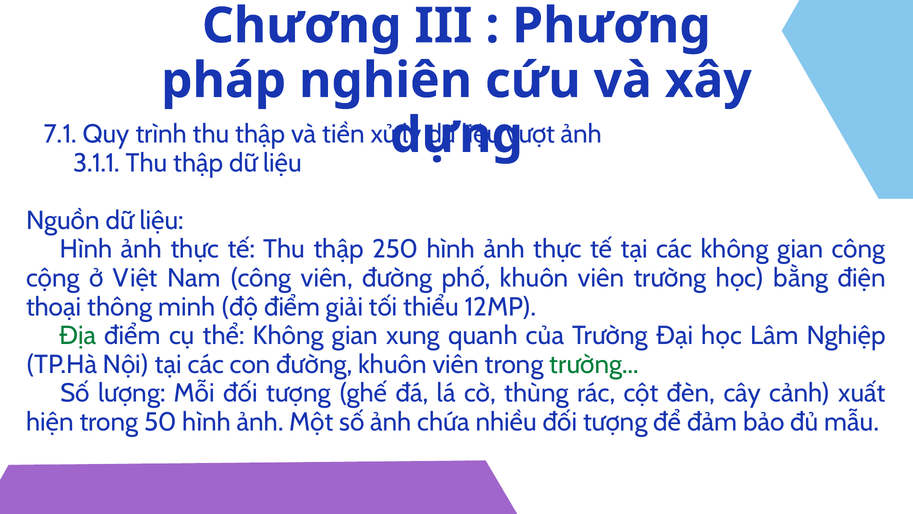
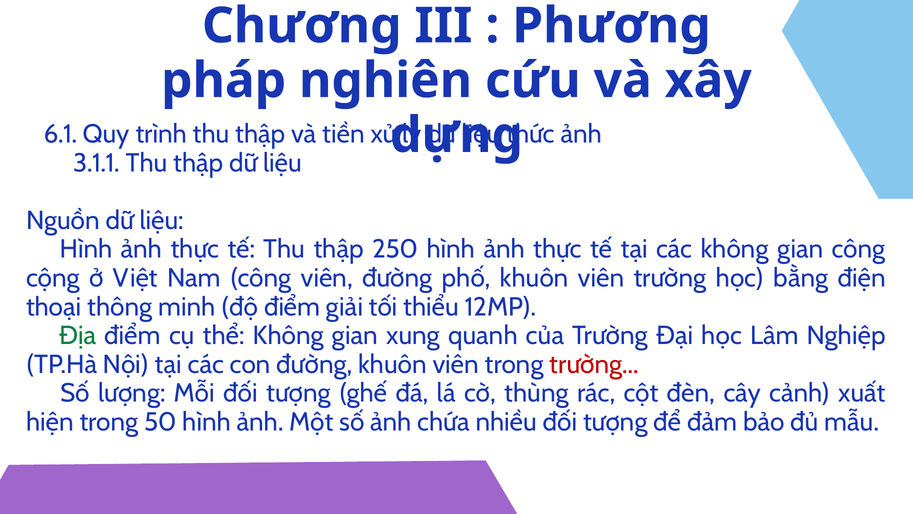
7.1: 7.1 -> 6.1 (60, 134)
vượt: vượt -> thức (530, 134)
trường colour: green -> red (594, 364)
